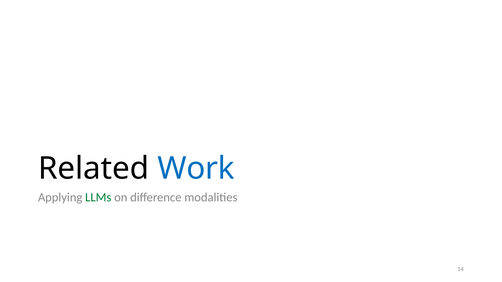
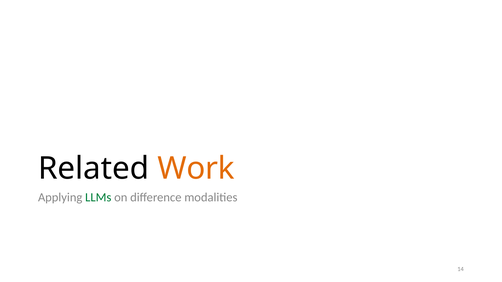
Work colour: blue -> orange (196, 169)
